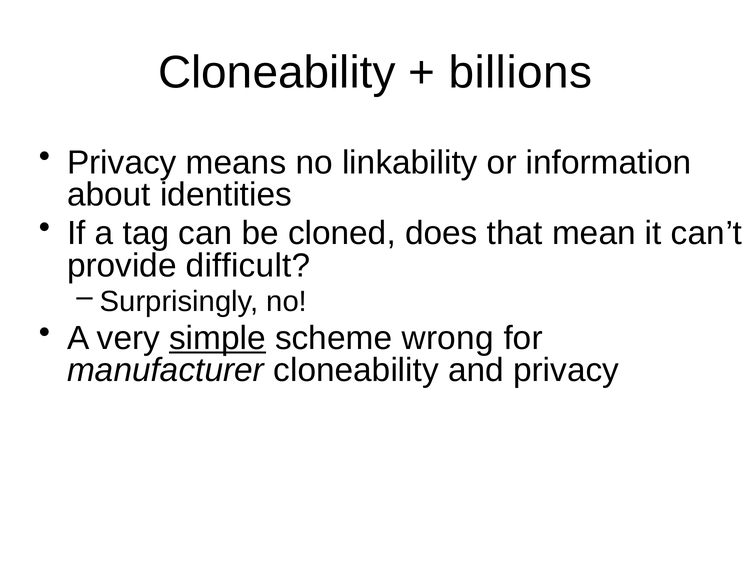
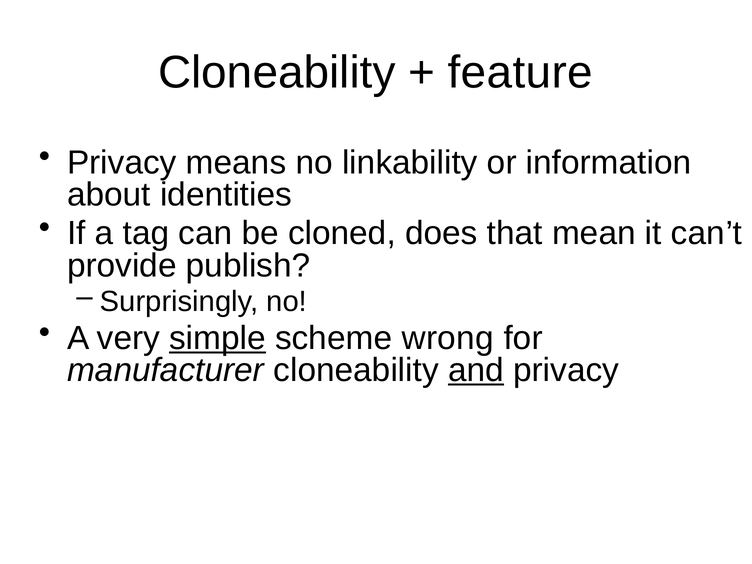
billions: billions -> feature (520, 73)
difficult: difficult -> publish (248, 265)
and underline: none -> present (476, 370)
